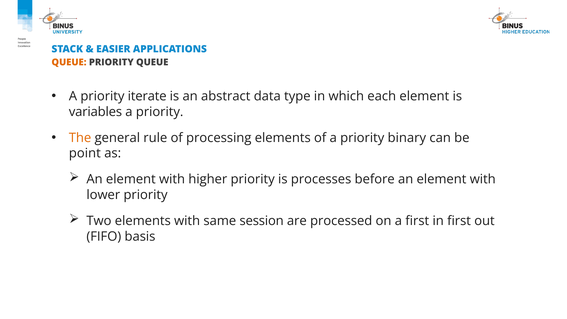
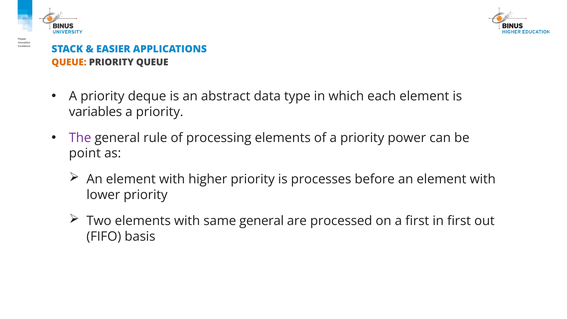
iterate: iterate -> deque (147, 96)
The colour: orange -> purple (80, 138)
binary: binary -> power (407, 138)
same session: session -> general (262, 221)
